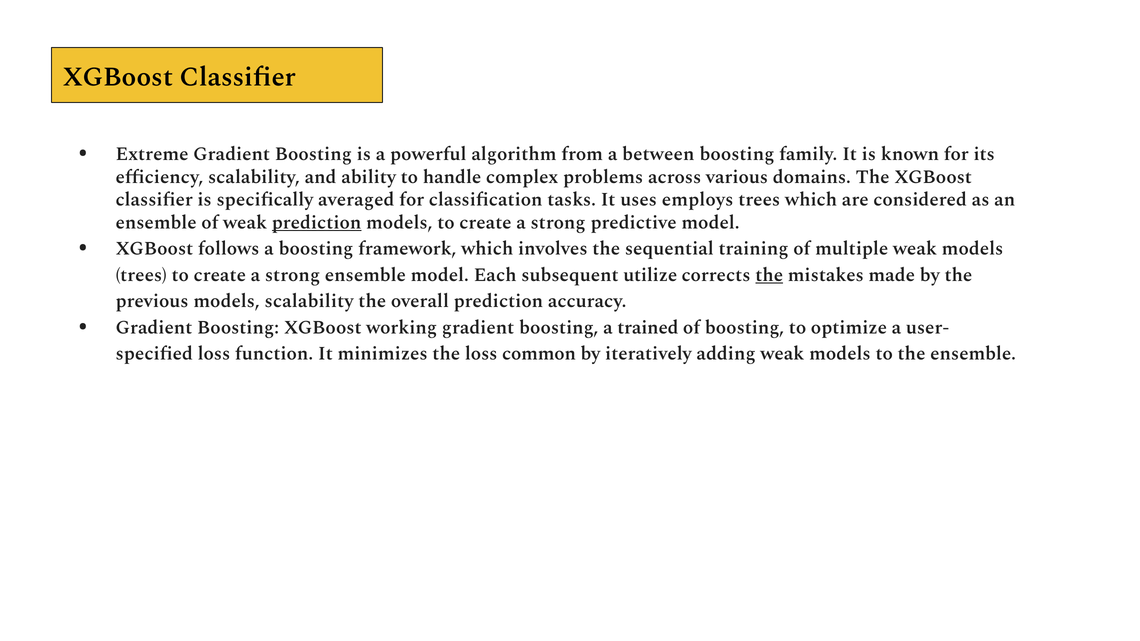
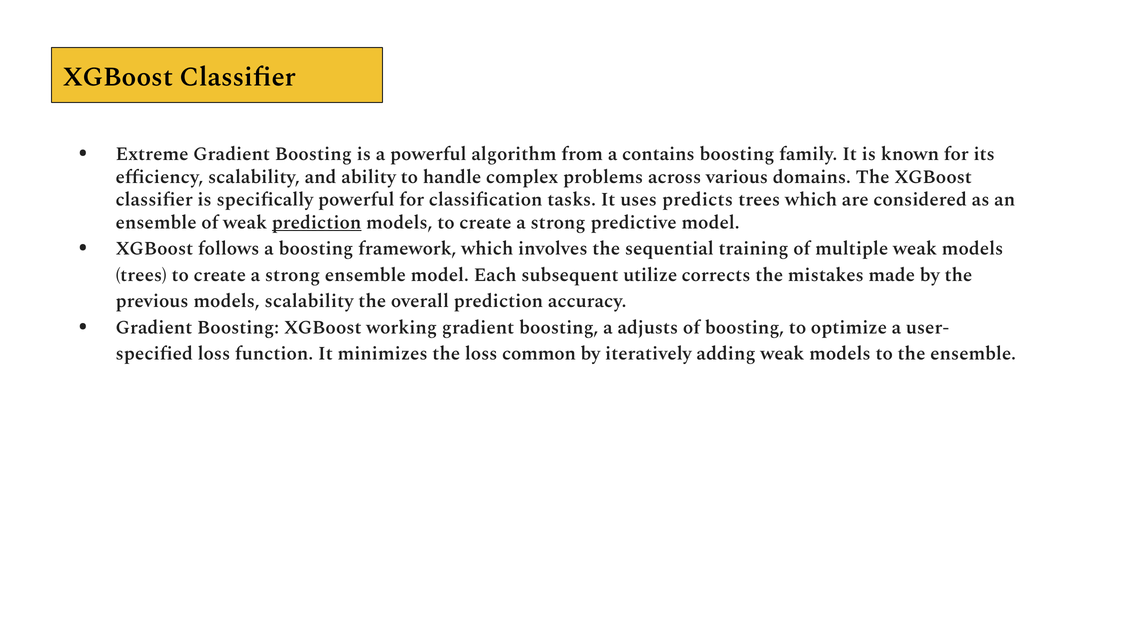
between: between -> contains (658, 154)
specifically averaged: averaged -> powerful (356, 200)
employs: employs -> predicts (698, 200)
the underline: present -> none (769, 275)
trained: trained -> adjusts (648, 327)
